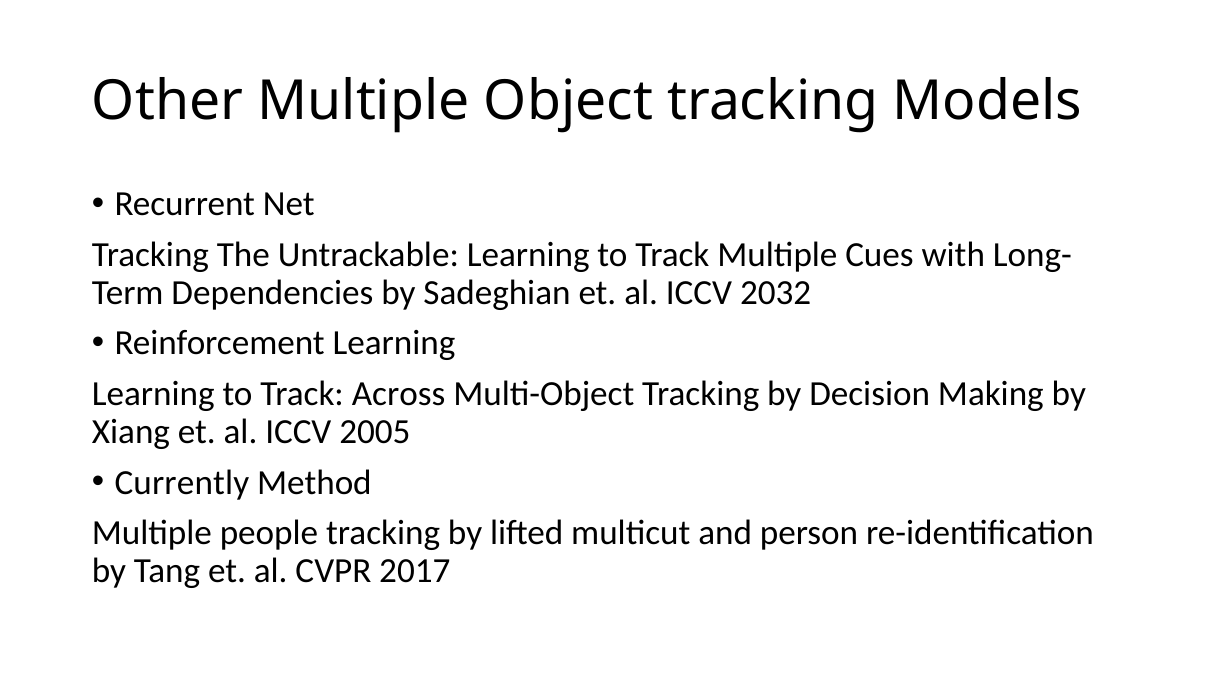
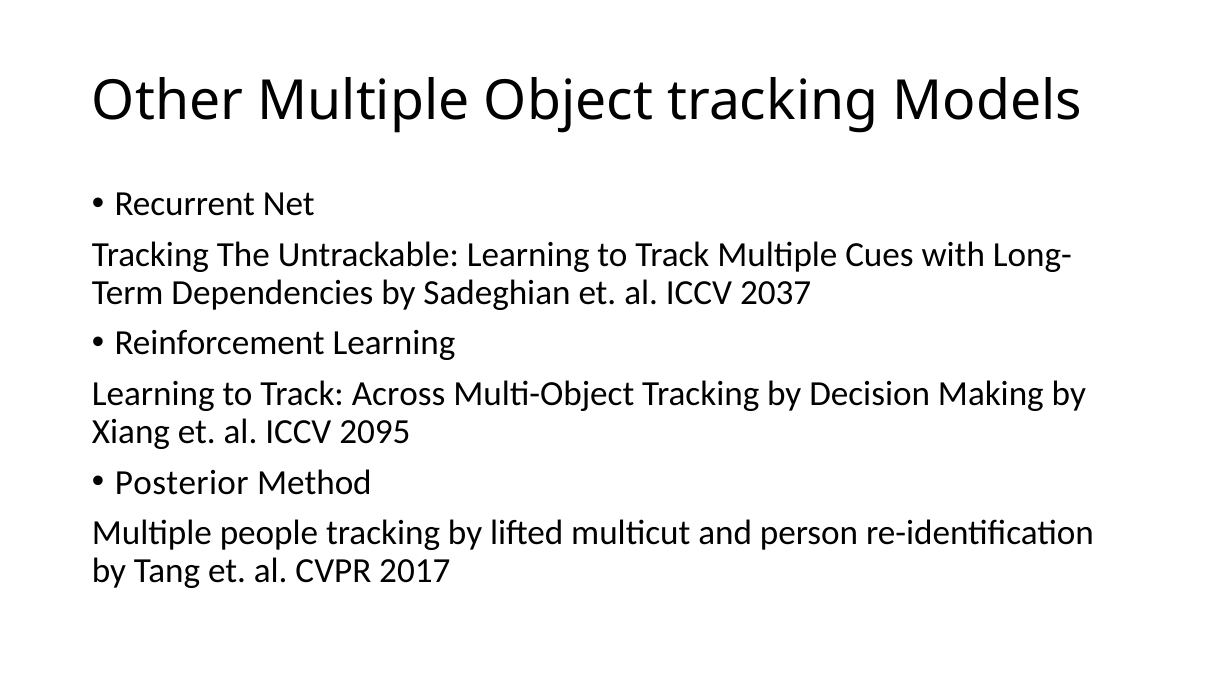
2032: 2032 -> 2037 (776, 292)
2005: 2005 -> 2095 (375, 432)
Currently: Currently -> Posterior (182, 482)
